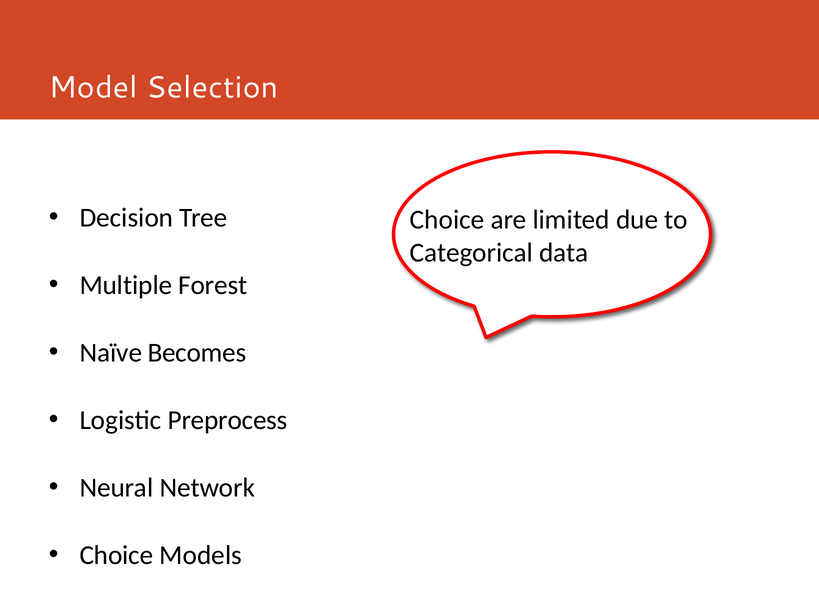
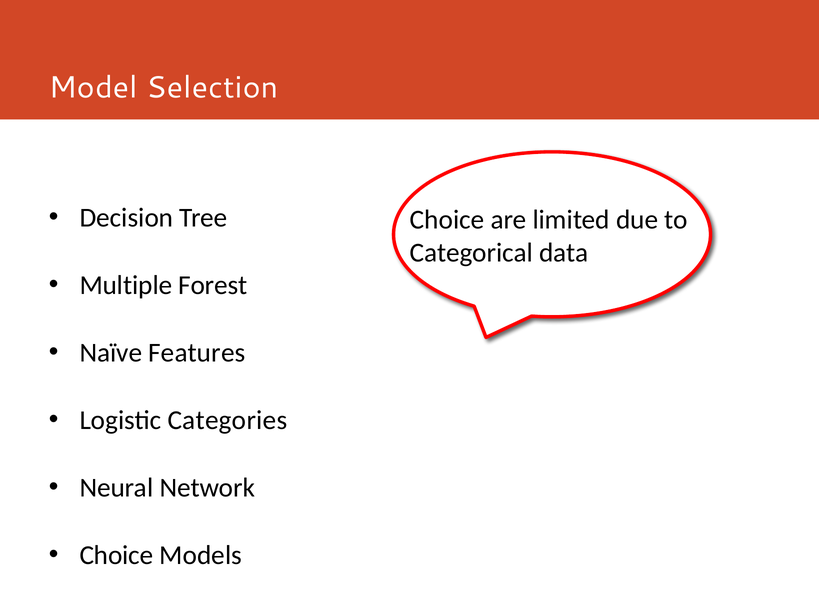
Becomes: Becomes -> Features (197, 353)
Preprocess: Preprocess -> Categories (227, 420)
